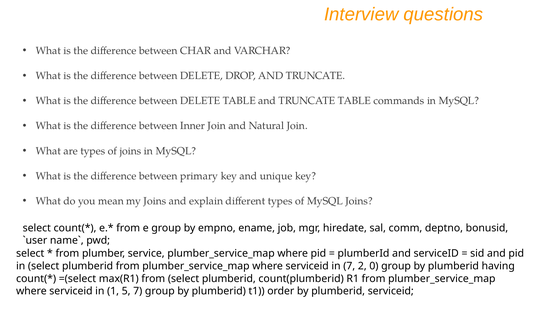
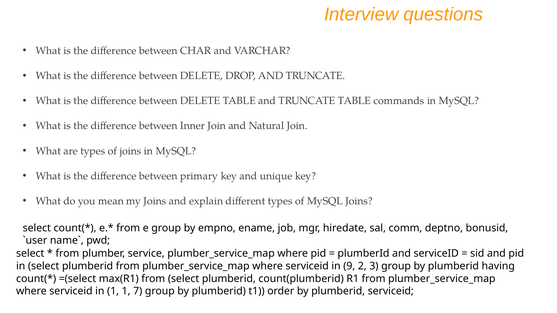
in 7: 7 -> 9 (349, 266)
0: 0 -> 3 (374, 266)
1 5: 5 -> 1 (126, 291)
